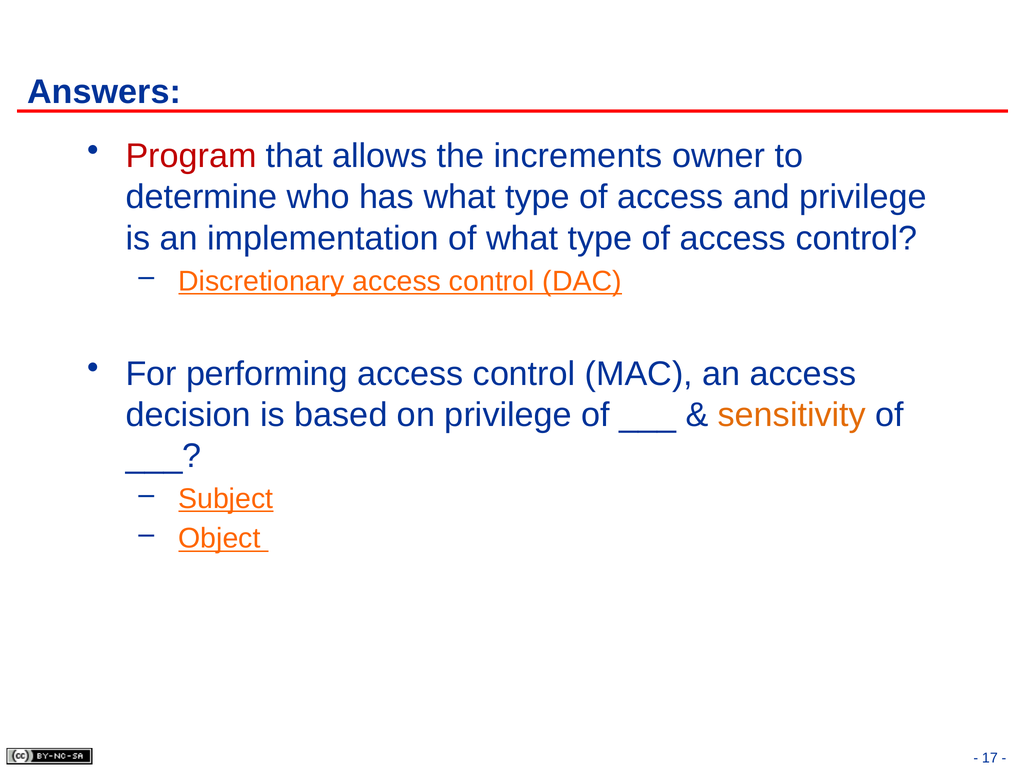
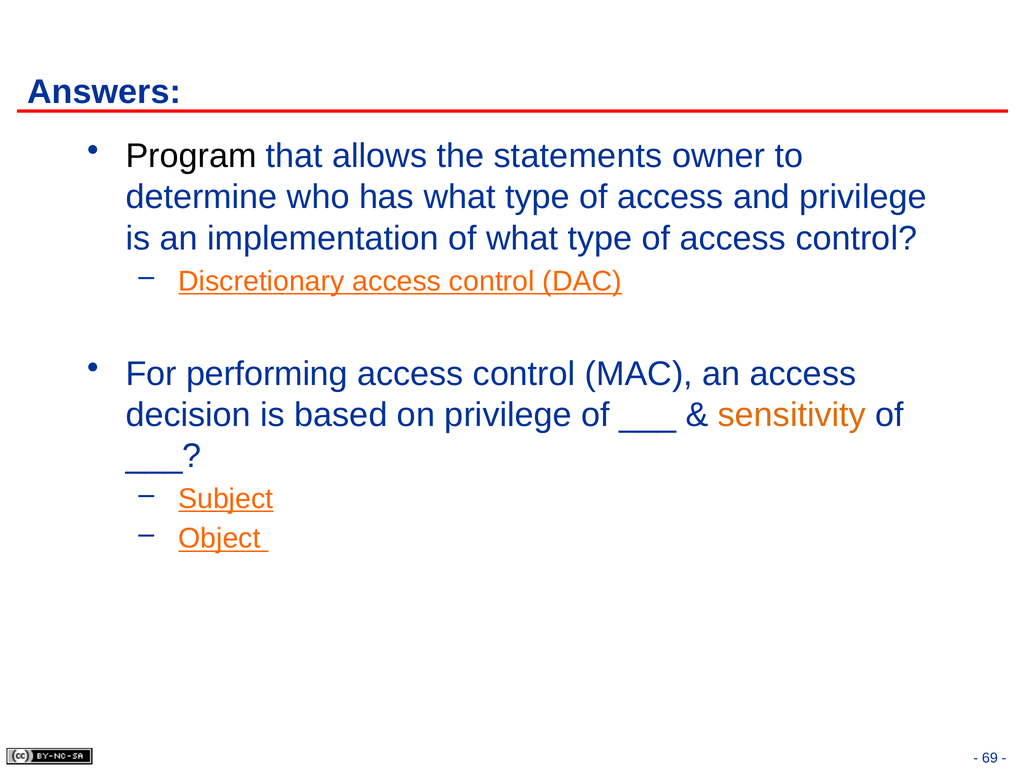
Program colour: red -> black (191, 156)
increments: increments -> statements (578, 156)
17: 17 -> 69 (990, 758)
